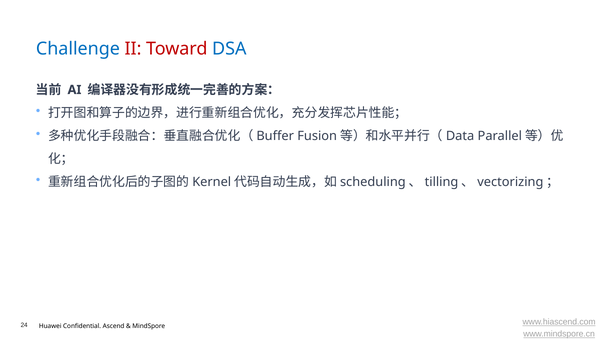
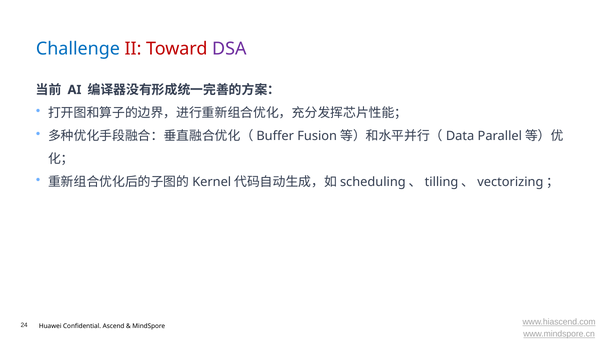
DSA colour: blue -> purple (229, 49)
